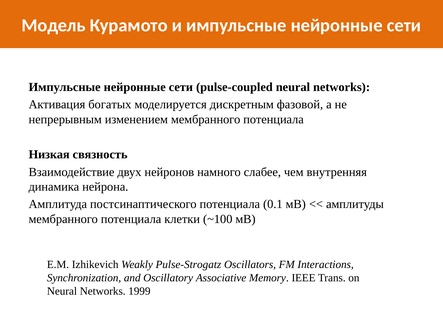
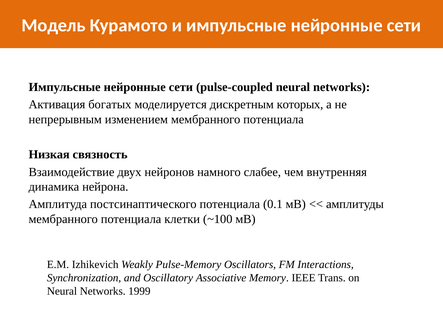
фазовой: фазовой -> которых (300, 105)
Pulse-Strogatz: Pulse-Strogatz -> Pulse-Memory (188, 265)
